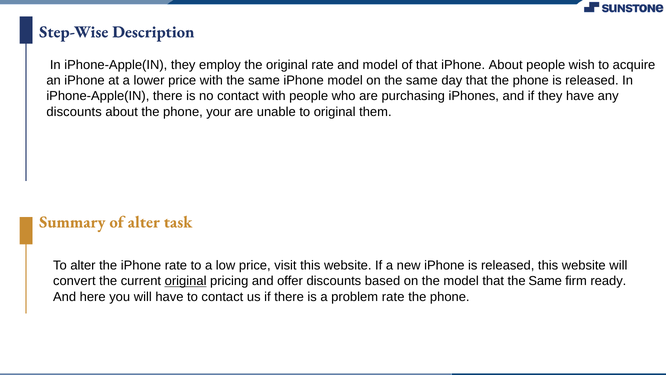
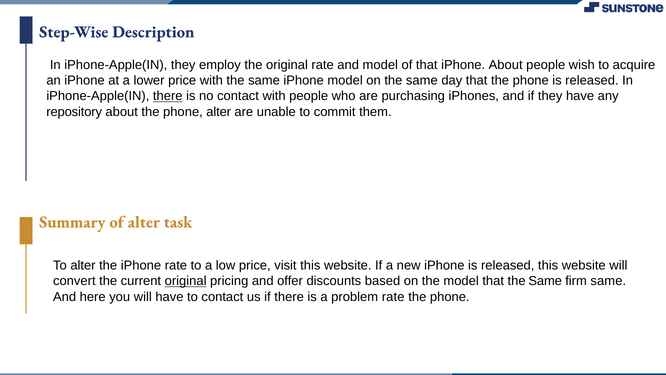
there underline: none -> present (168, 96)
discounts: discounts -> repository (74, 112)
phone your: your -> alter (219, 112)
to original: original -> commit (335, 112)
firm ready: ready -> same (608, 281)
